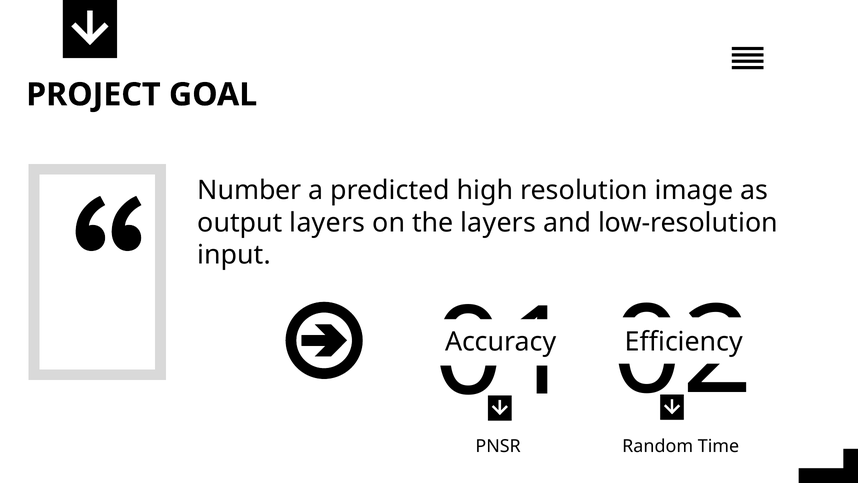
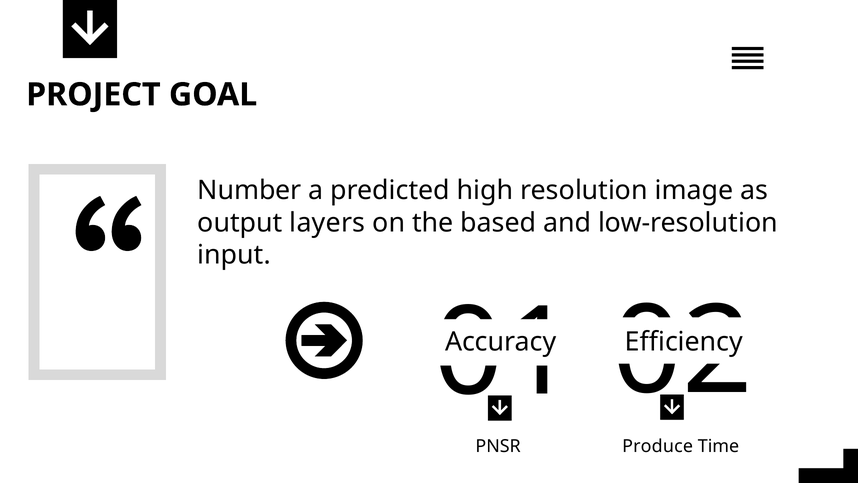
the layers: layers -> based (498, 223)
Random: Random -> Produce (658, 446)
